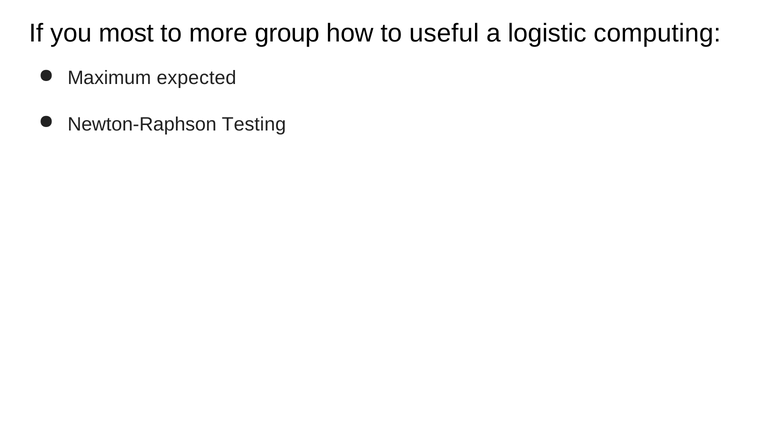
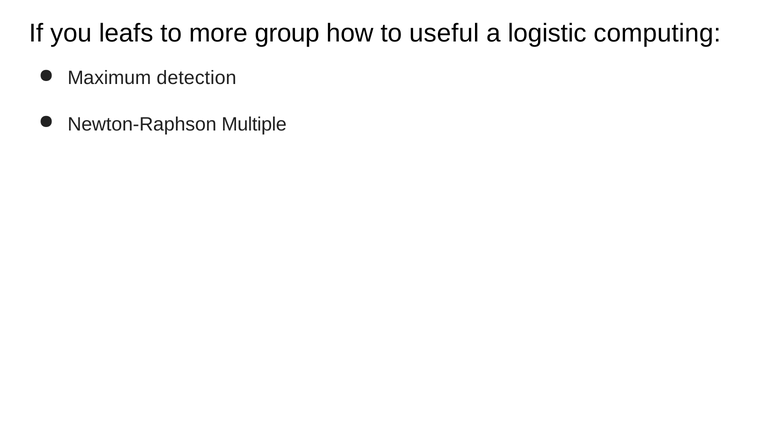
most: most -> leafs (126, 33)
expected: expected -> detection (196, 78)
Testing: Testing -> Multiple (254, 124)
